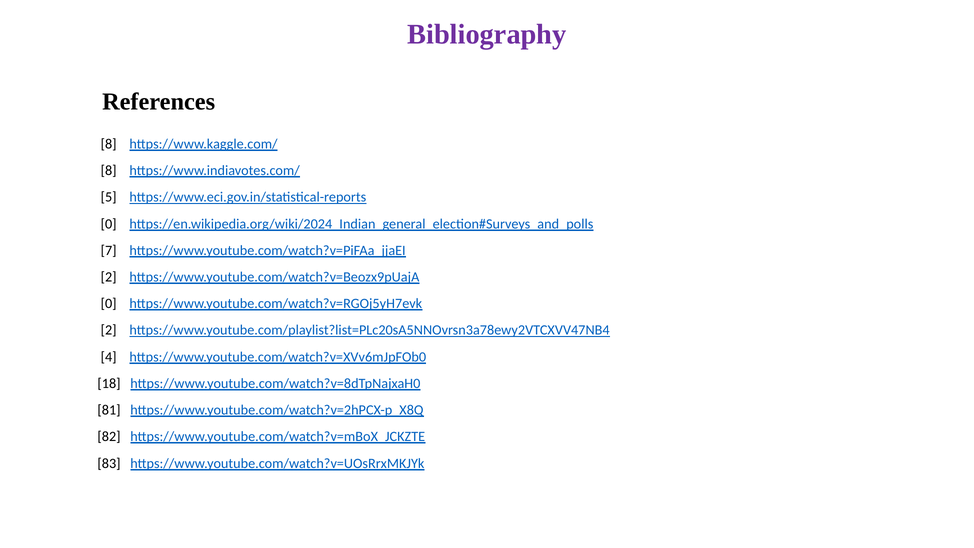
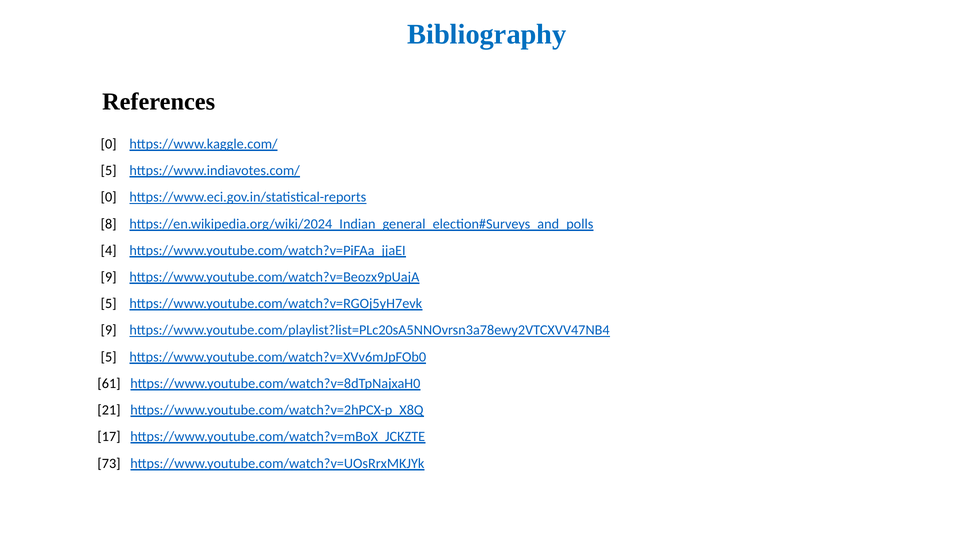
Bibliography colour: purple -> blue (487, 35)
8: 8 -> 0 (109, 144)
8: 8 -> 5 (109, 171)
5: 5 -> 0 (109, 197)
0: 0 -> 8 (109, 224)
7: 7 -> 4 (109, 250)
2: 2 -> 9 (109, 277)
0: 0 -> 5 (109, 304)
2: 2 -> 9 (109, 330)
4: 4 -> 5 (109, 357)
18: 18 -> 61 (109, 383)
81: 81 -> 21 (109, 410)
82: 82 -> 17 (109, 437)
83: 83 -> 73 (109, 463)
